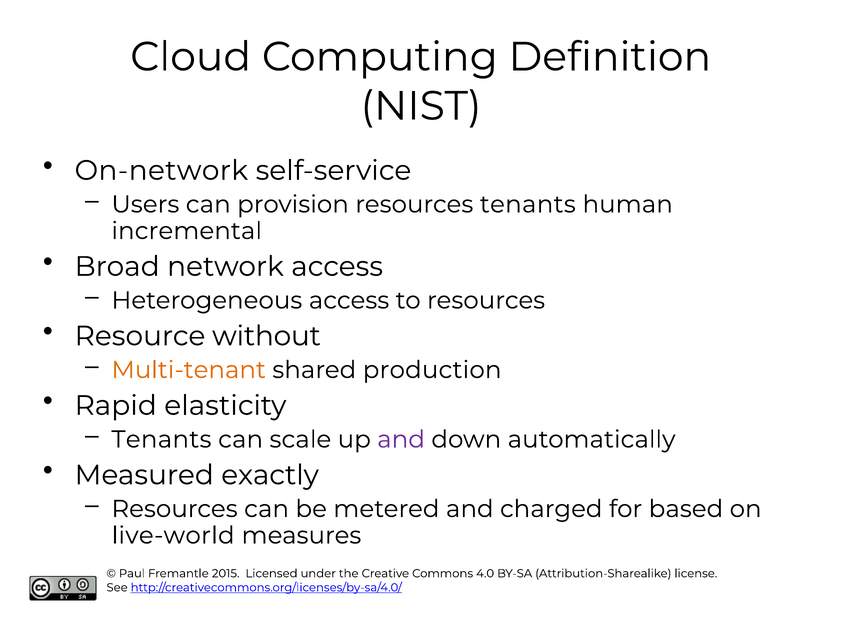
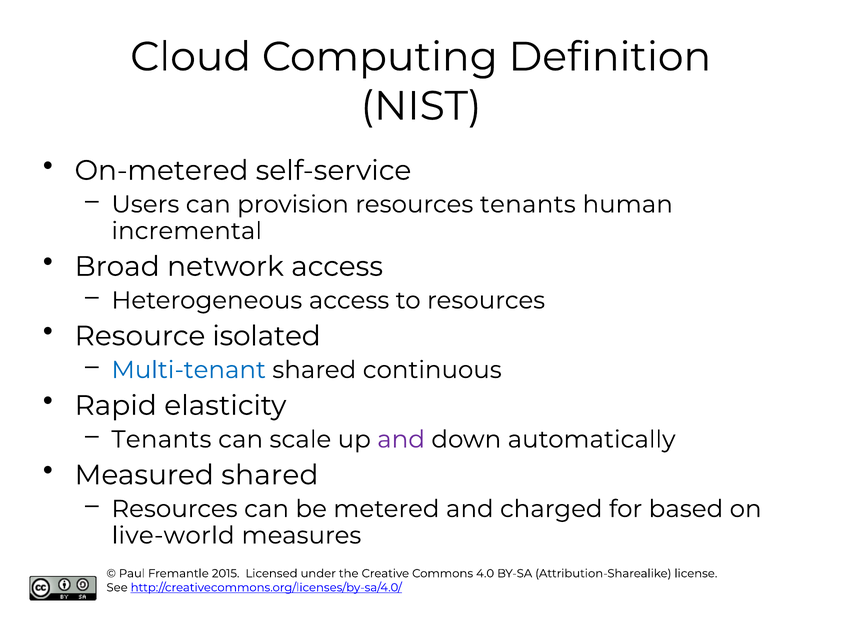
On-network: On-network -> On-metered (162, 170)
without: without -> isolated (267, 336)
Multi-tenant colour: orange -> blue (189, 370)
production: production -> continuous (432, 370)
Measured exactly: exactly -> shared (270, 475)
